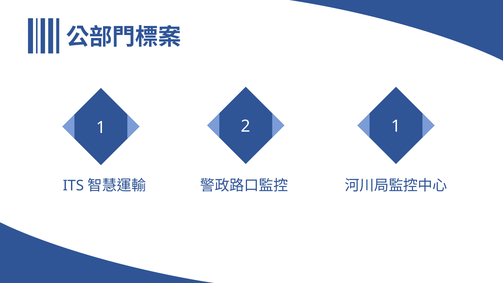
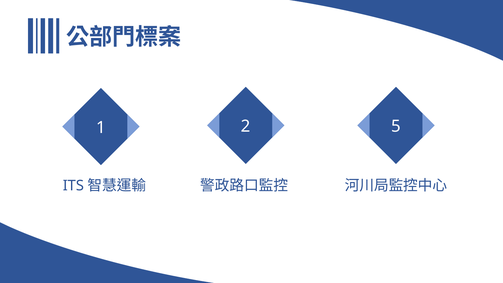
2 1: 1 -> 5 (396, 126)
